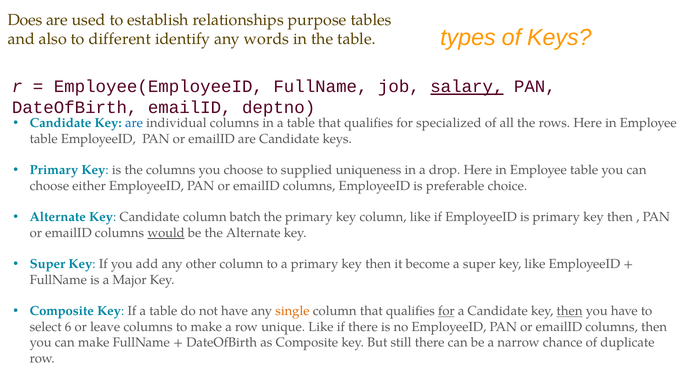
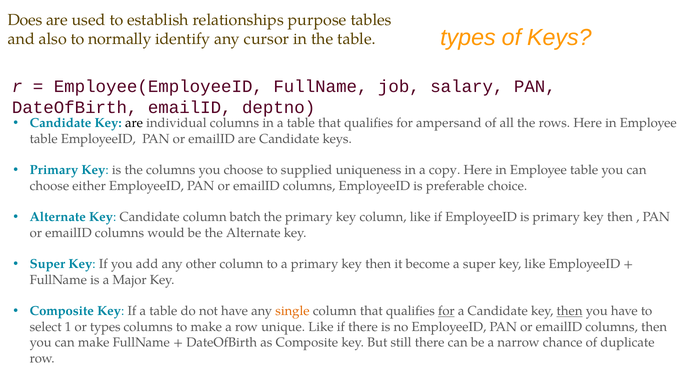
different: different -> normally (120, 39)
words: words -> cursor (266, 39)
salary underline: present -> none (467, 87)
are colour: blue -> black (134, 123)
specialized: specialized -> ampersand (449, 123)
drop: drop -> copy (445, 170)
would underline: present -> none (166, 233)
6: 6 -> 1 (68, 327)
or leave: leave -> types (105, 327)
